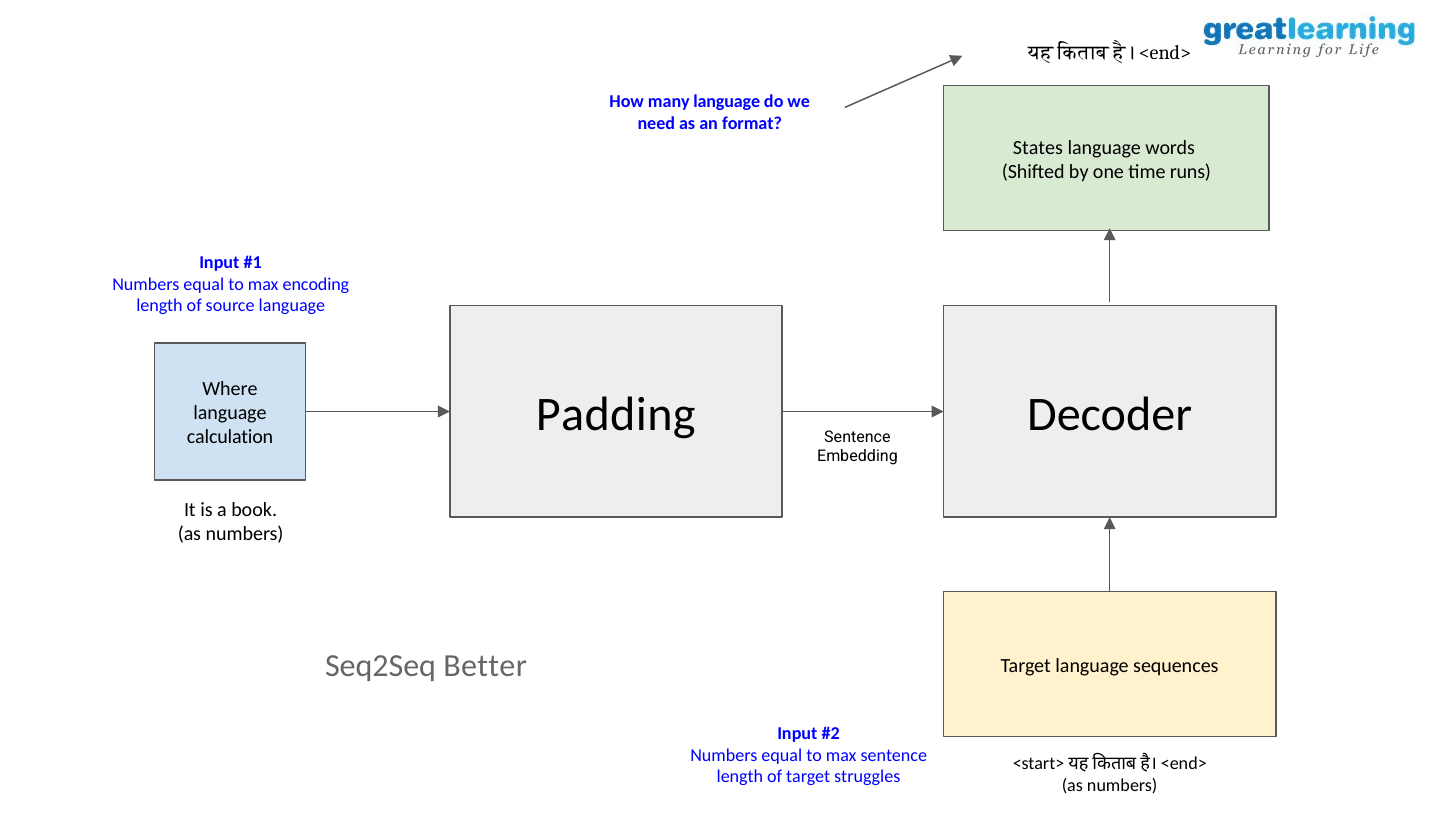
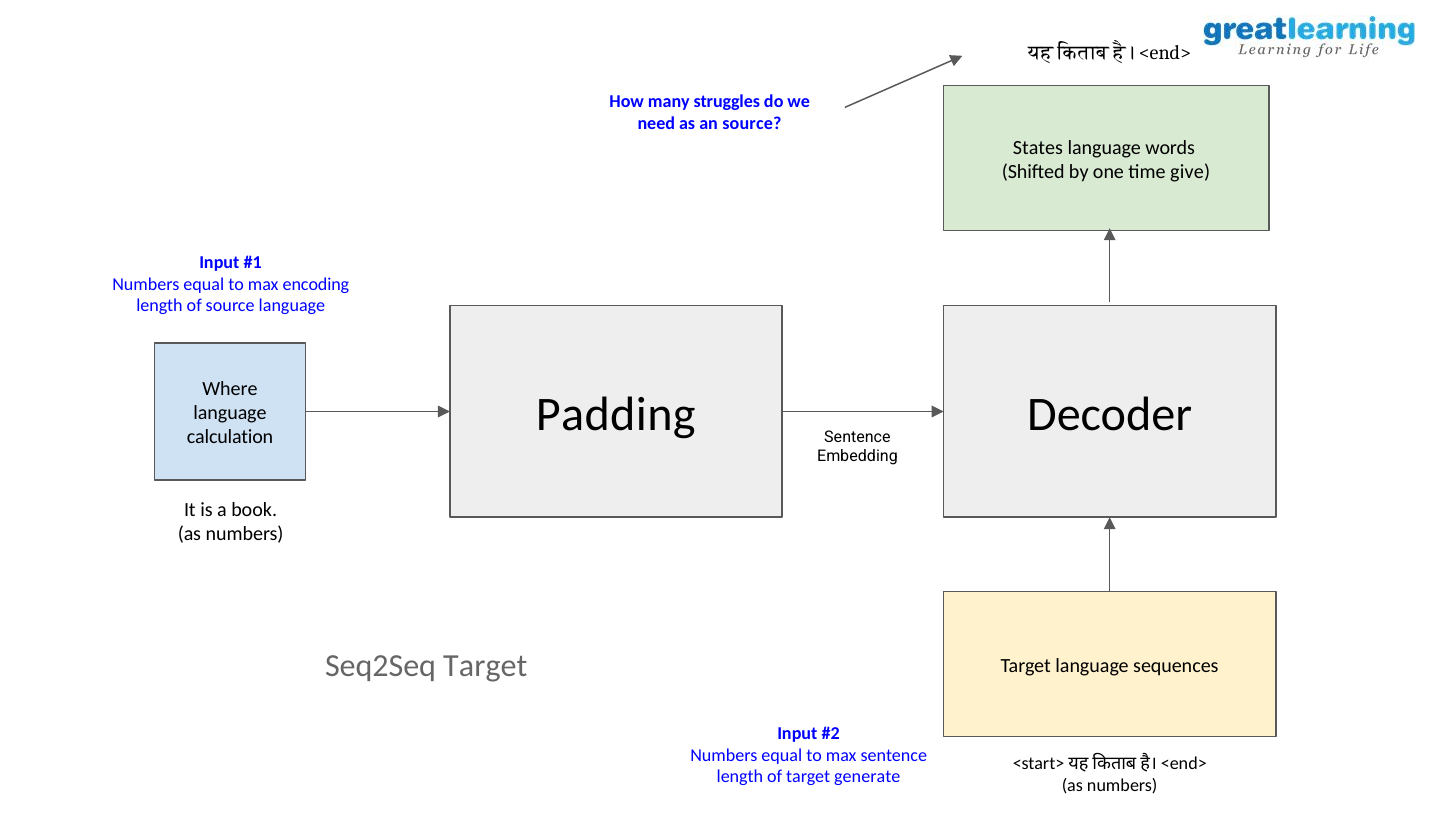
many language: language -> struggles (727, 102)
an format: format -> source (752, 123)
runs: runs -> give (1190, 172)
Seq2Seq Better: Better -> Target (485, 666)
struggles: struggles -> generate (867, 777)
